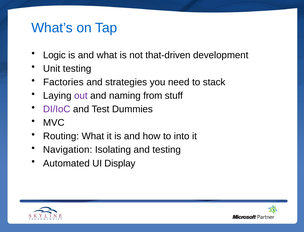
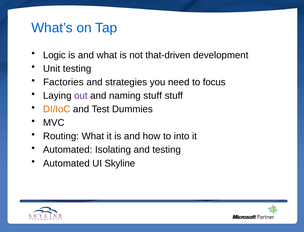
stack: stack -> focus (214, 82)
naming from: from -> stuff (153, 96)
DI/IoC colour: purple -> orange (57, 109)
Navigation: Navigation -> Automated (68, 150)
Display: Display -> Skyline (120, 163)
